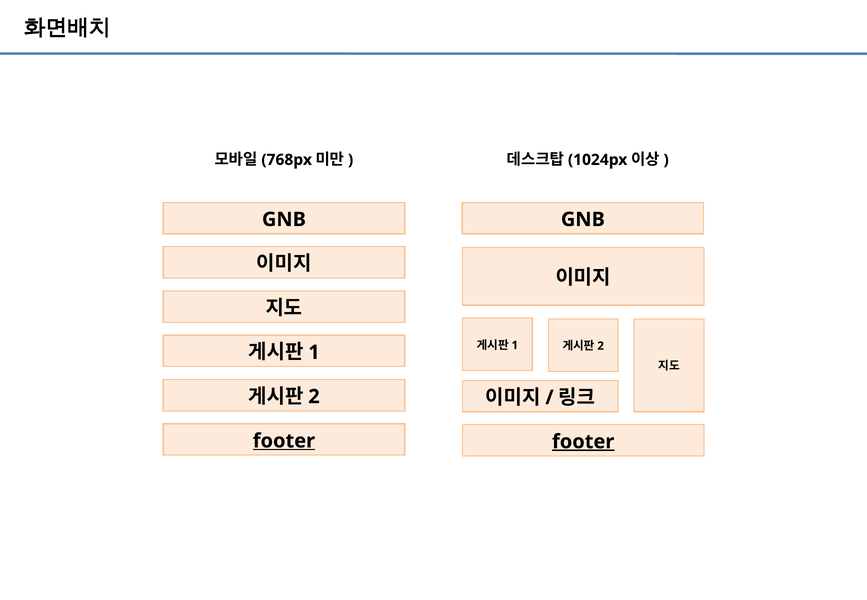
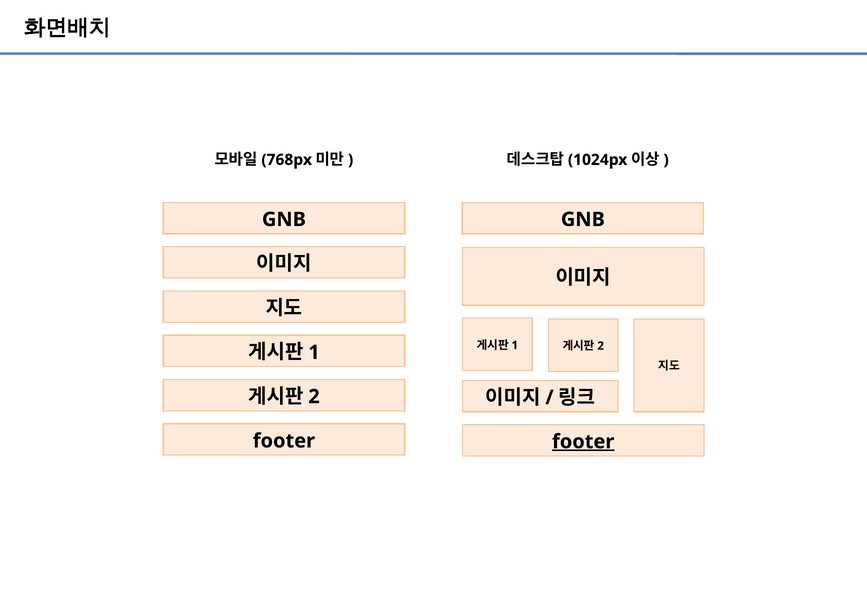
footer underline: present -> none (284, 441)
